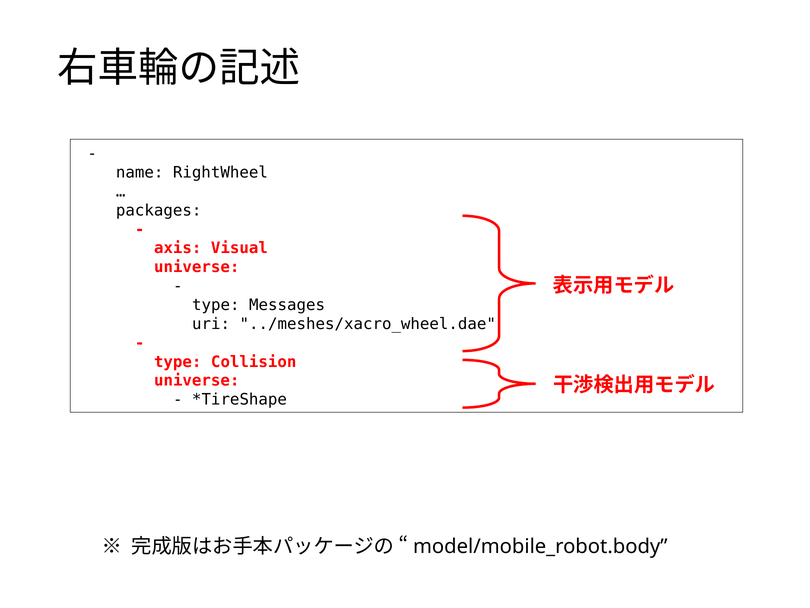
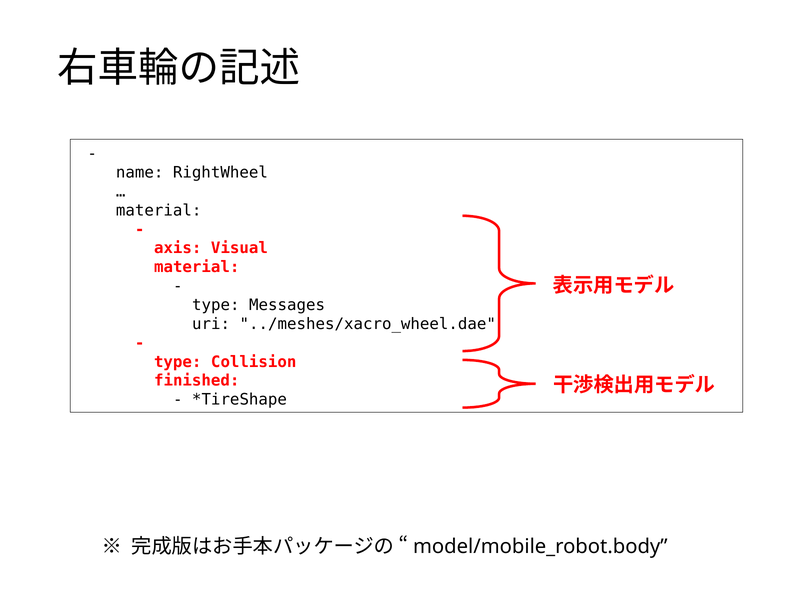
packages: packages -> material (159, 210)
universe: universe -> material (197, 267)
universe: universe -> finished (197, 380)
